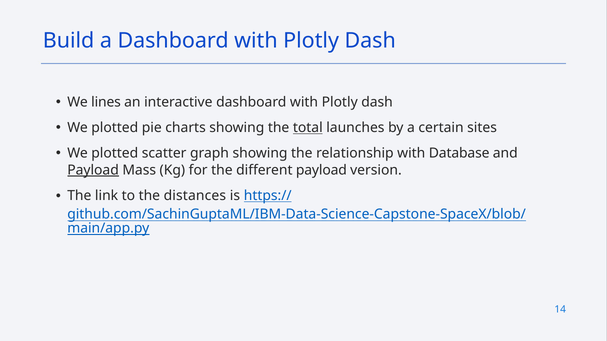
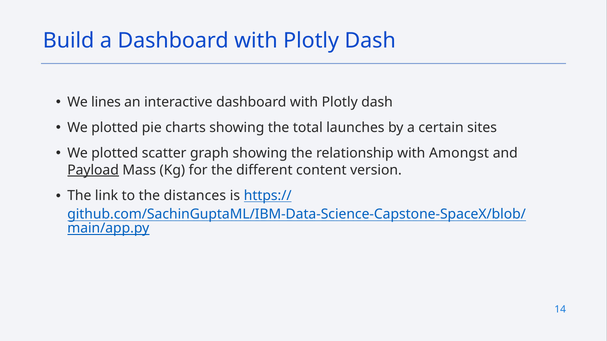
total underline: present -> none (308, 128)
Database: Database -> Amongst (459, 153)
different payload: payload -> content (321, 170)
